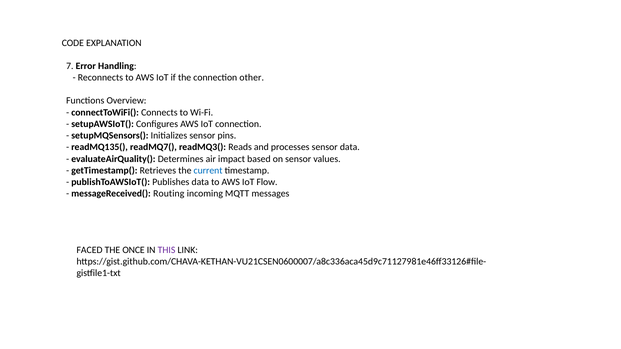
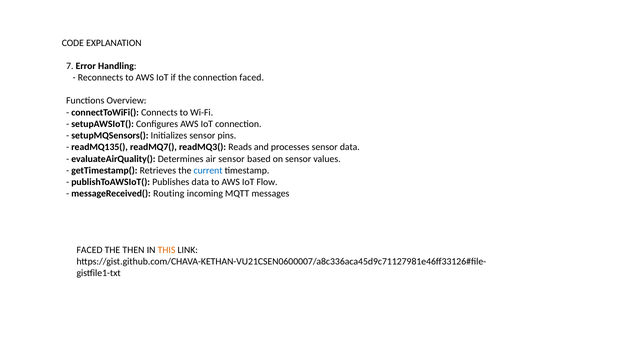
connection other: other -> faced (252, 78)
air impact: impact -> sensor (232, 159)
ONCE: ONCE -> THEN (133, 250)
THIS colour: purple -> orange (167, 250)
